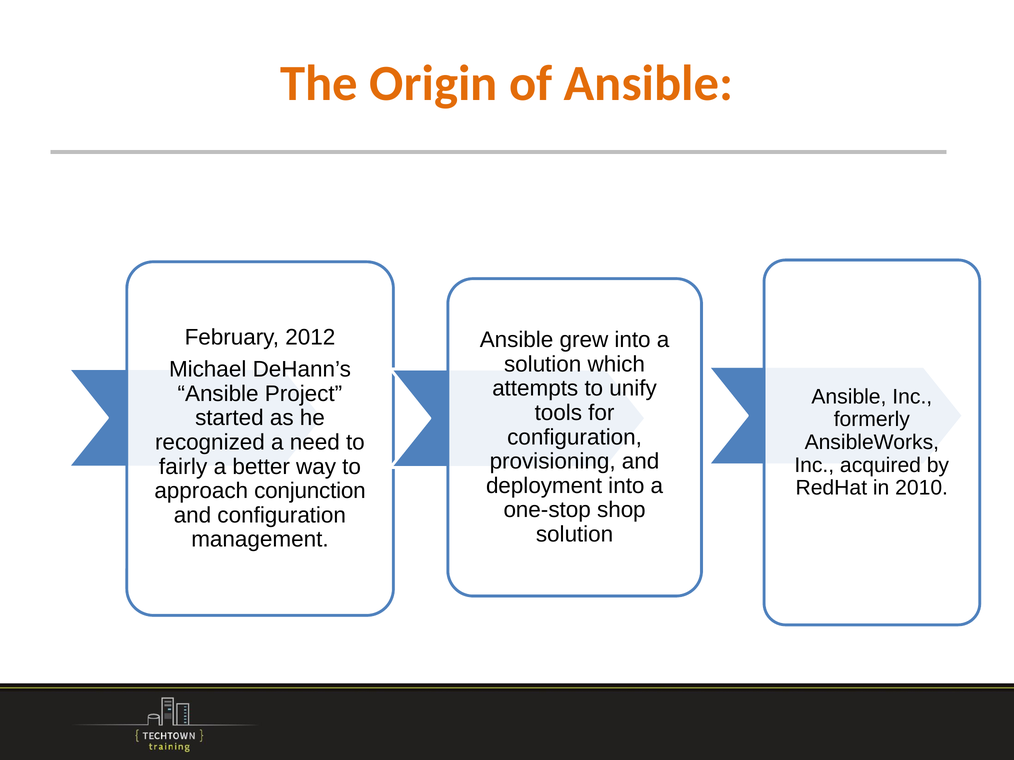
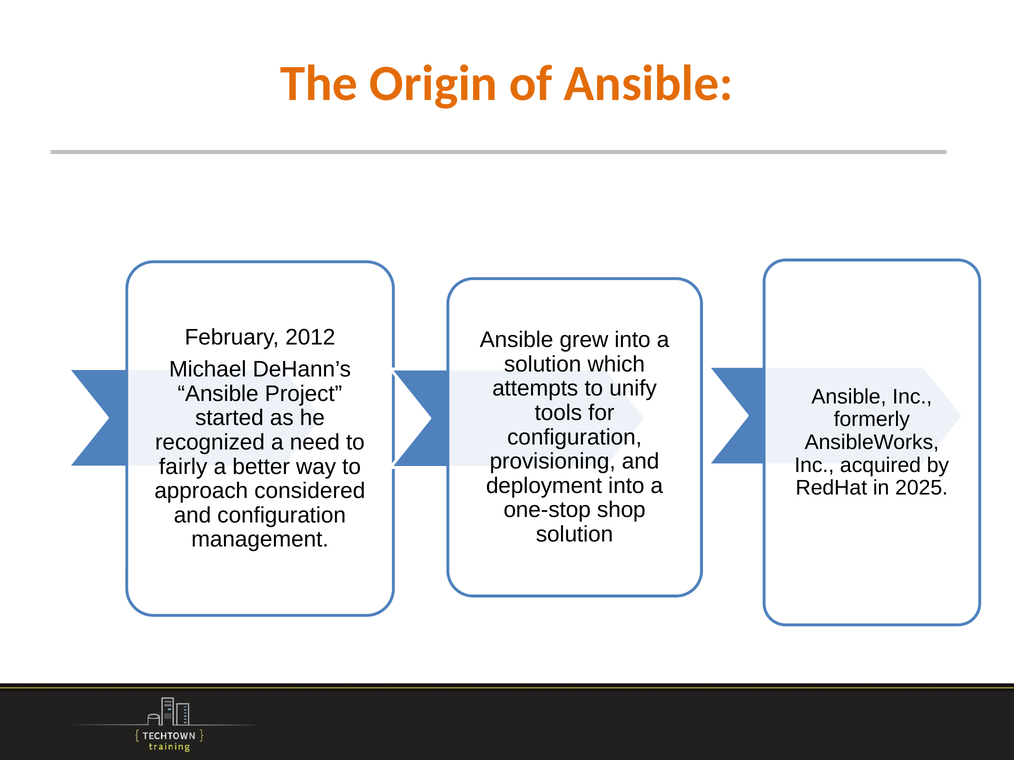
2010: 2010 -> 2025 (922, 488)
conjunction: conjunction -> considered (310, 491)
